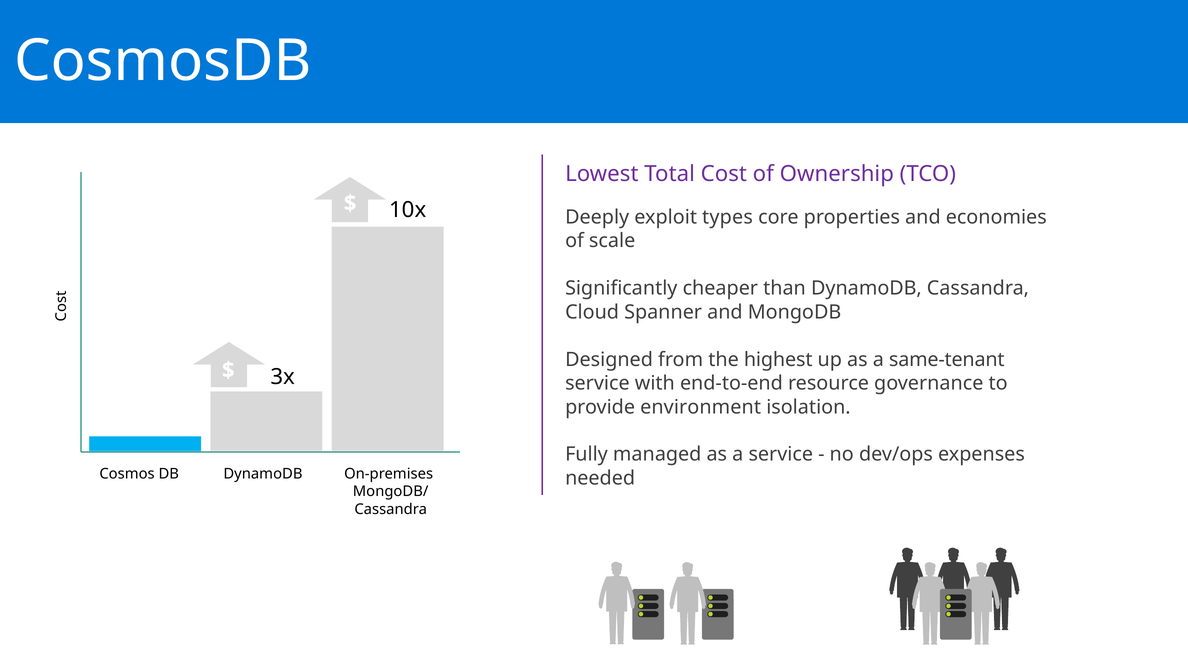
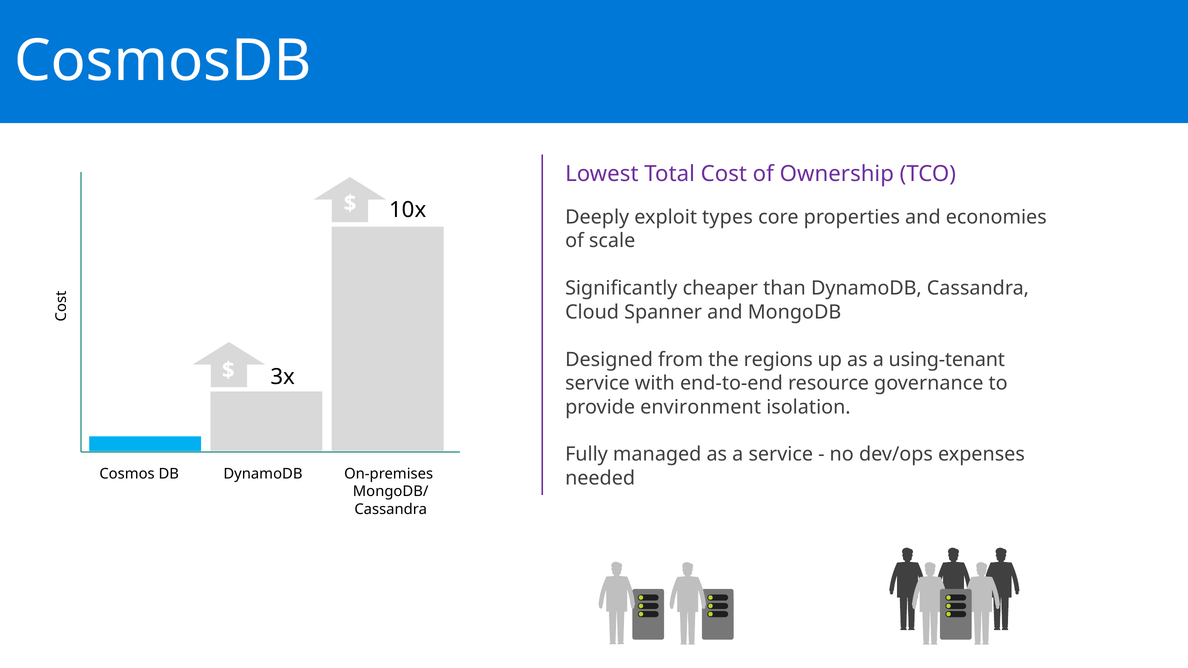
highest: highest -> regions (778, 360)
same-tenant: same-tenant -> using-tenant (947, 360)
